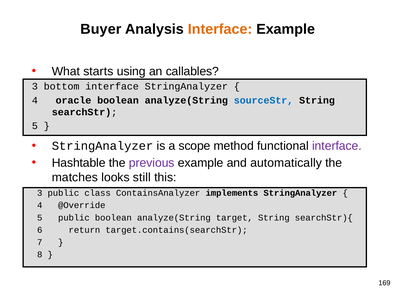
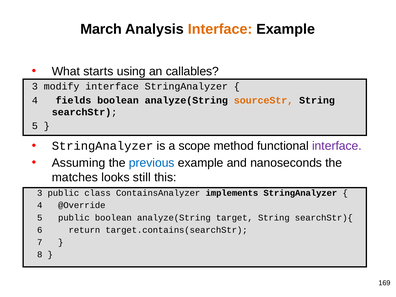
Buyer: Buyer -> March (101, 29)
bottom: bottom -> modify (62, 86)
oracle: oracle -> fields (73, 100)
sourceStr colour: blue -> orange (264, 100)
Hashtable: Hashtable -> Assuming (79, 163)
previous colour: purple -> blue (152, 163)
automatically: automatically -> nanoseconds (286, 163)
